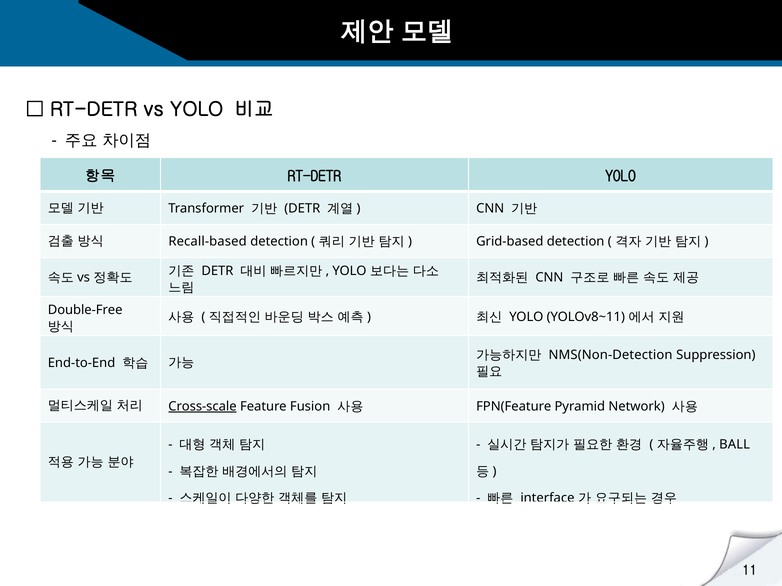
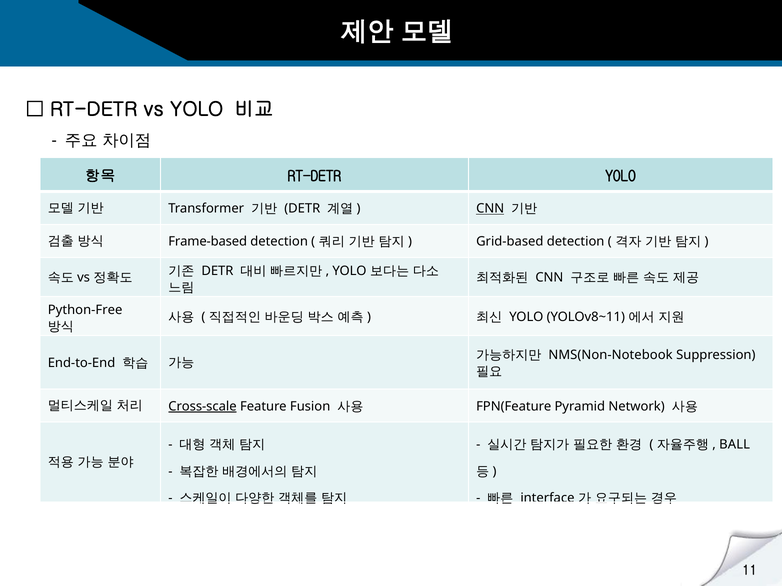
CNN underline: none -> present (490, 209)
Recall-based: Recall-based -> Frame-based (208, 242)
Double-Free: Double-Free -> Python-Free (85, 310)
NMS(Non-Detection: NMS(Non-Detection -> NMS(Non-Notebook (611, 355)
